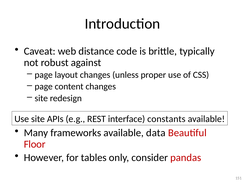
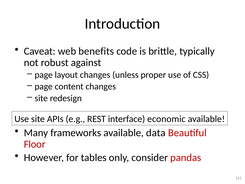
distance: distance -> benefits (96, 51)
constants: constants -> economic (166, 119)
